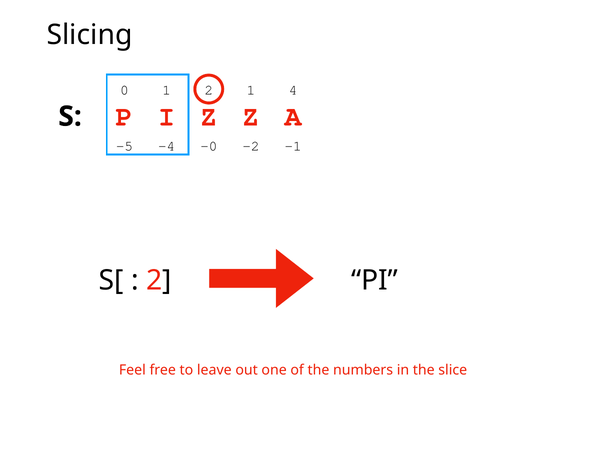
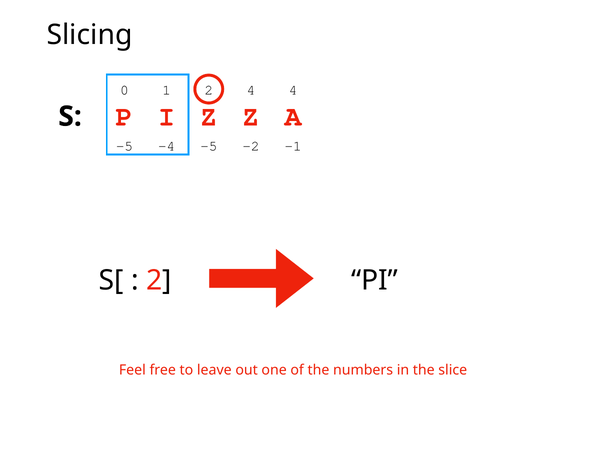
2 1: 1 -> 4 (251, 90)
-4 -0: -0 -> -5 (209, 146)
